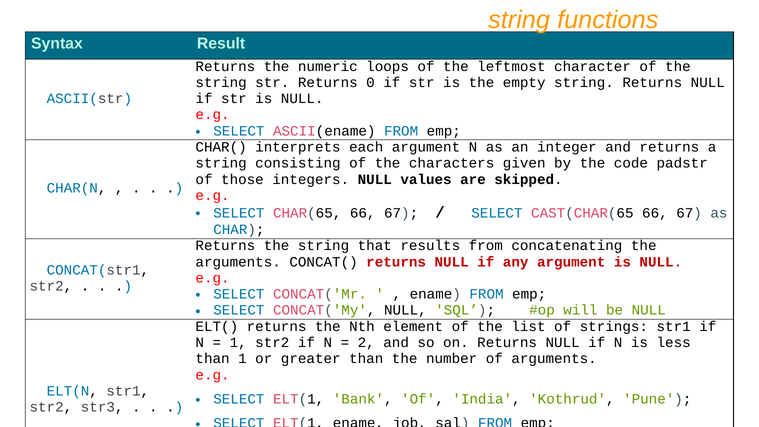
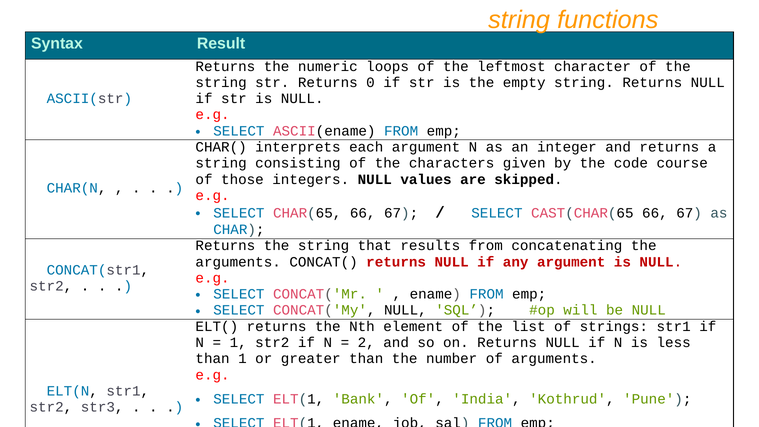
padstr: padstr -> course (682, 163)
